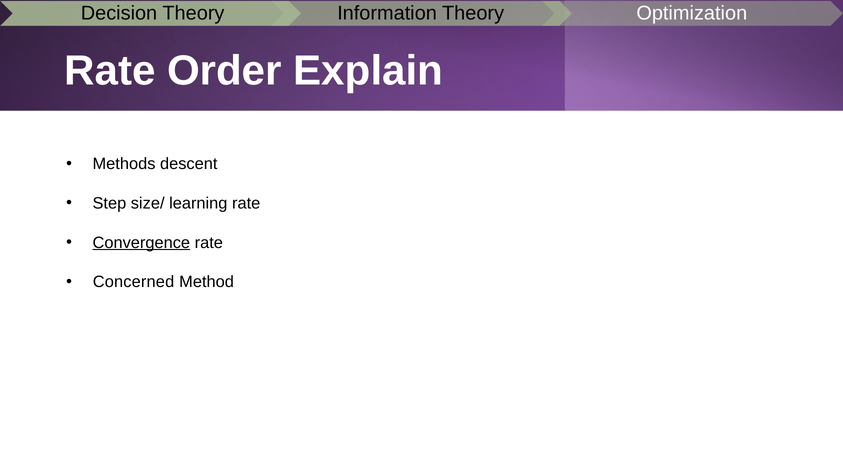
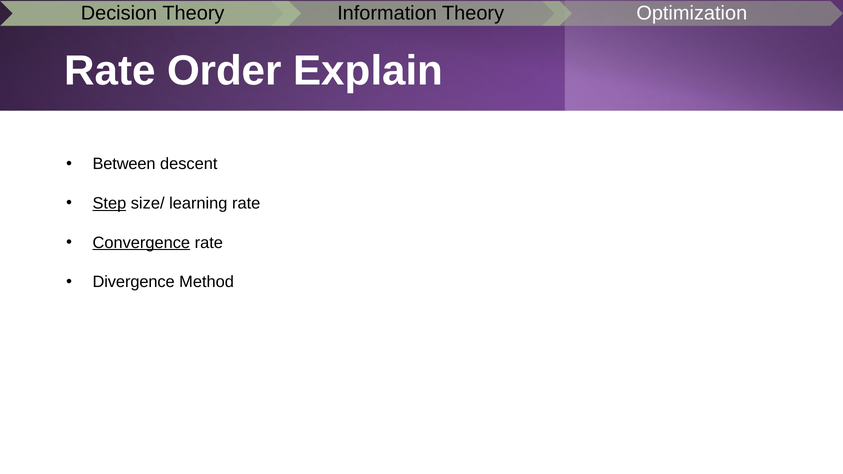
Methods: Methods -> Between (124, 164)
Step underline: none -> present (109, 203)
Concerned: Concerned -> Divergence (134, 282)
